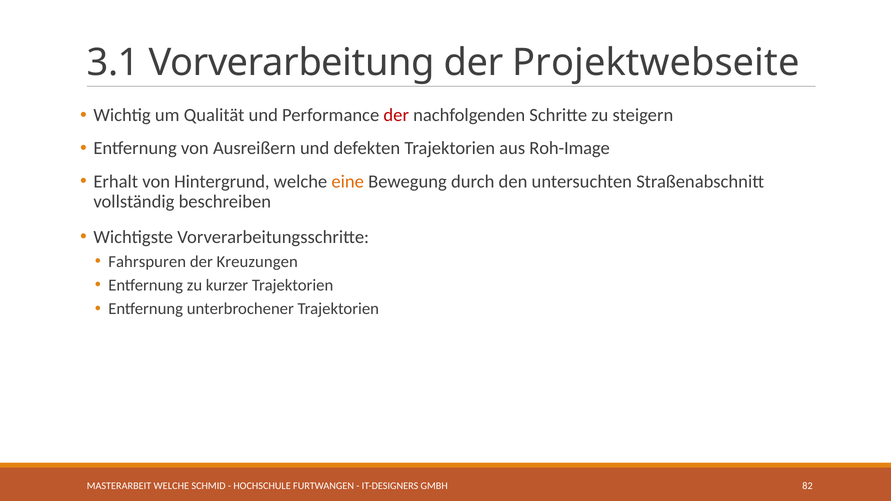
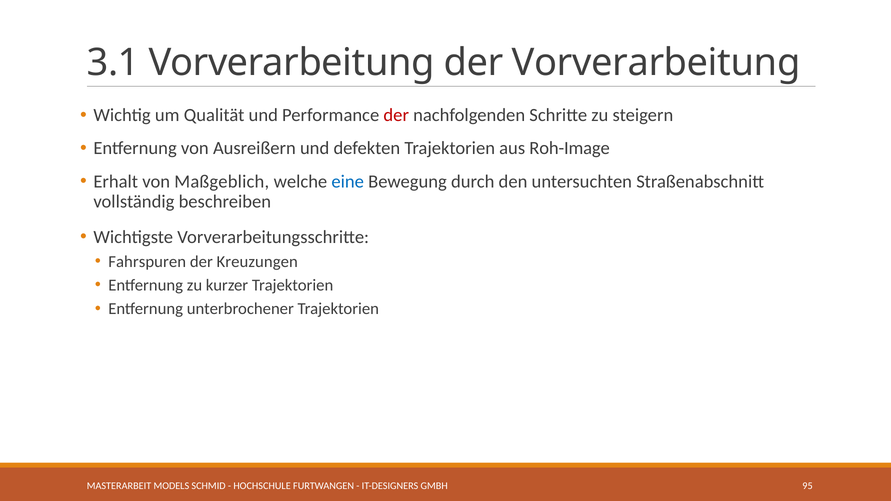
der Projektwebseite: Projektwebseite -> Vorverarbeitung (656, 63)
Hintergrund: Hintergrund -> Maßgeblich (222, 181)
eine colour: orange -> blue (348, 181)
MASTERARBEIT WELCHE: WELCHE -> MODELS (171, 486)
82: 82 -> 95 (808, 486)
